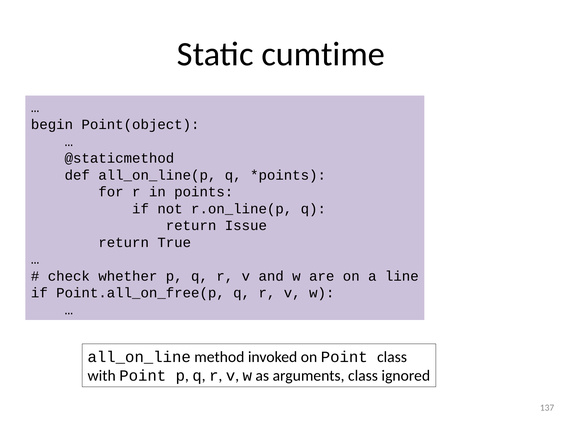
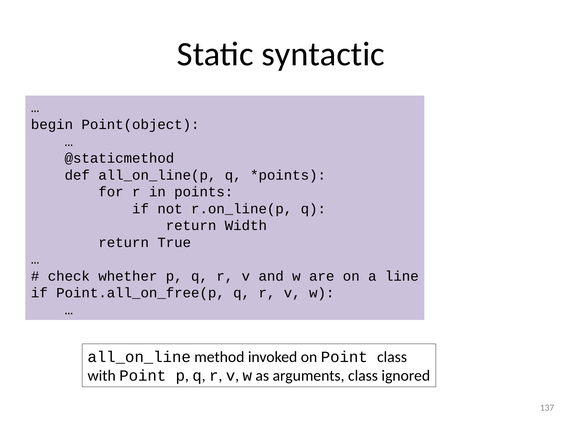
cumtime: cumtime -> syntactic (323, 54)
Issue: Issue -> Width (246, 226)
